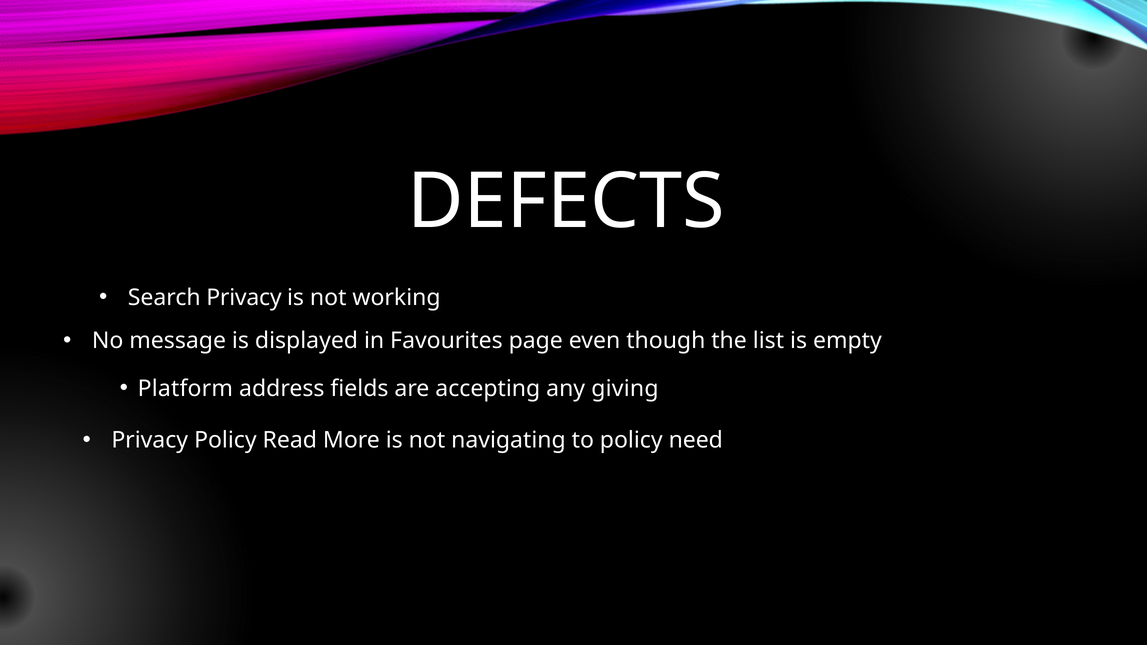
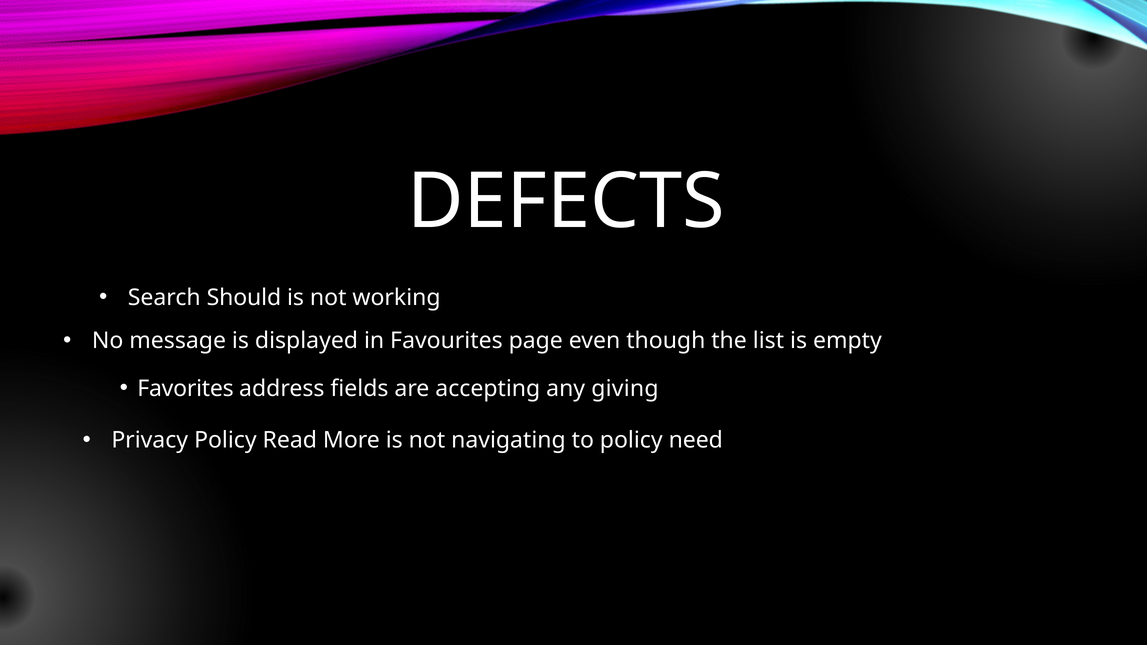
Search Privacy: Privacy -> Should (244, 298)
Platform: Platform -> Favorites (186, 389)
